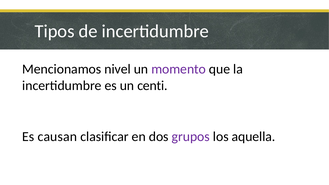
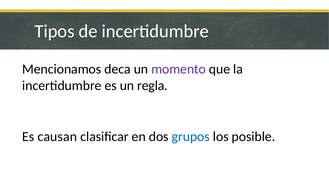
nivel: nivel -> deca (118, 69)
centi: centi -> regla (152, 86)
grupos colour: purple -> blue (191, 137)
aquella: aquella -> posible (253, 137)
